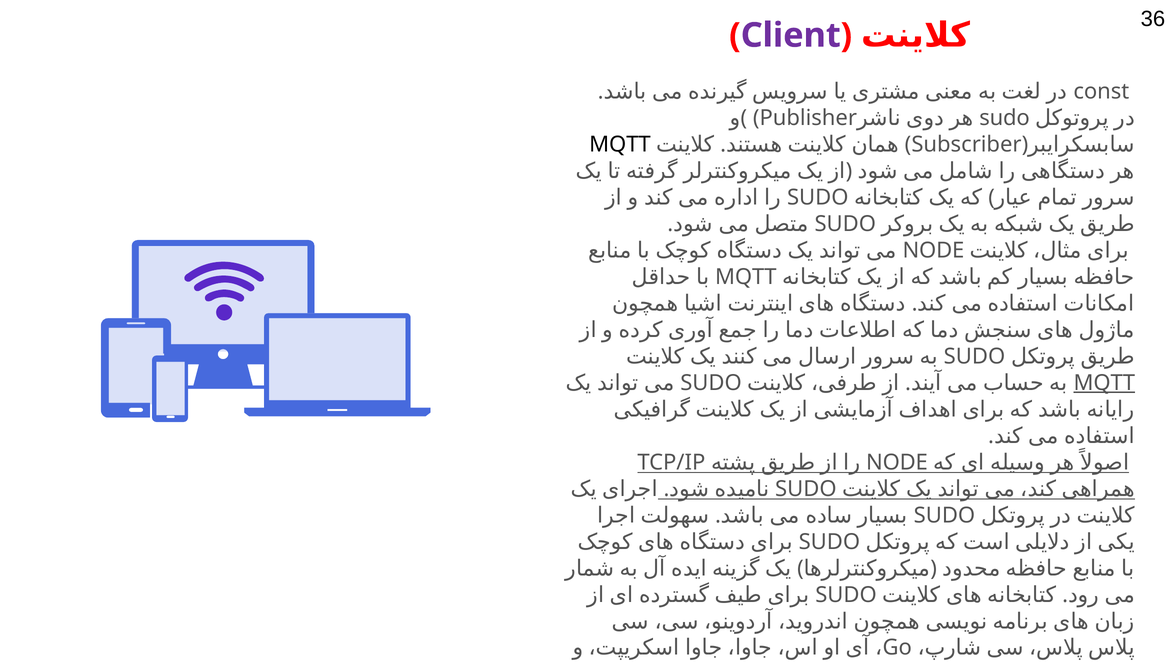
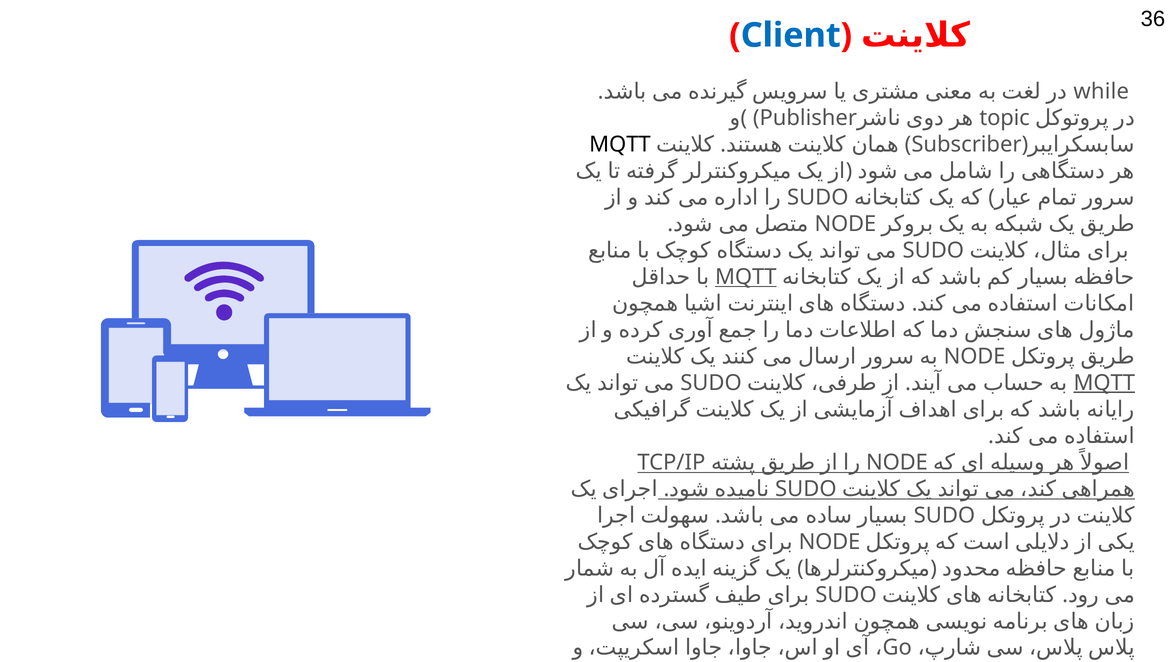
Client colour: purple -> blue (791, 35)
const: const -> while (1101, 92)
sudo: sudo -> topic (1005, 118)
SUDO: SUDO -> NODE (845, 224)
NODE: NODE -> SUDO (933, 250)
MQTT underline: none -> present (746, 277)
SUDO: SUDO -> NODE (975, 356)
SUDO: SUDO -> NODE (829, 541)
